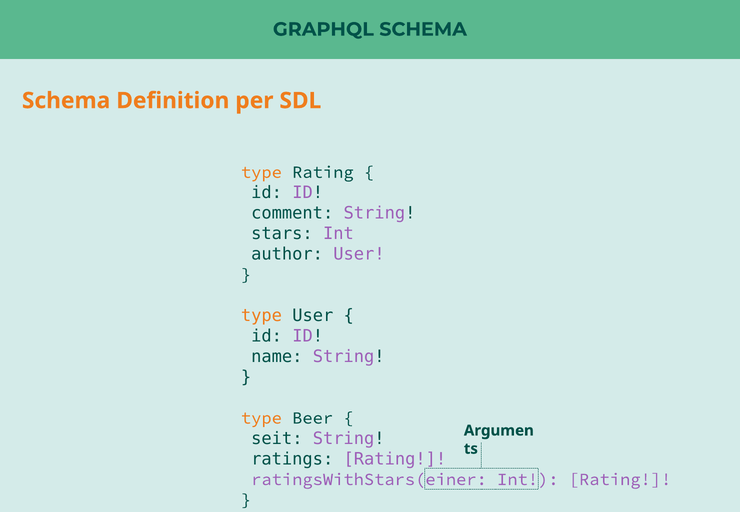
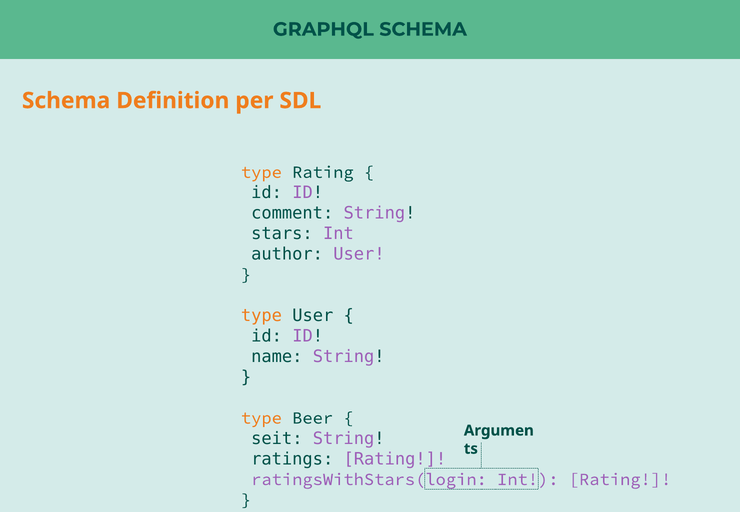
ratingsWithStars(einer: ratingsWithStars(einer -> ratingsWithStars(login (369, 480)
